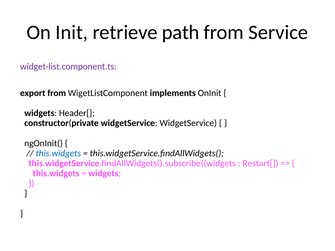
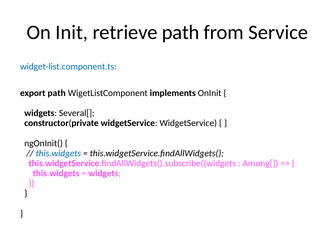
widget-list.component.ts colour: purple -> blue (68, 67)
export from: from -> path (57, 93)
Header[: Header[ -> Several[ (77, 113)
Restart[: Restart[ -> Among[ (260, 163)
